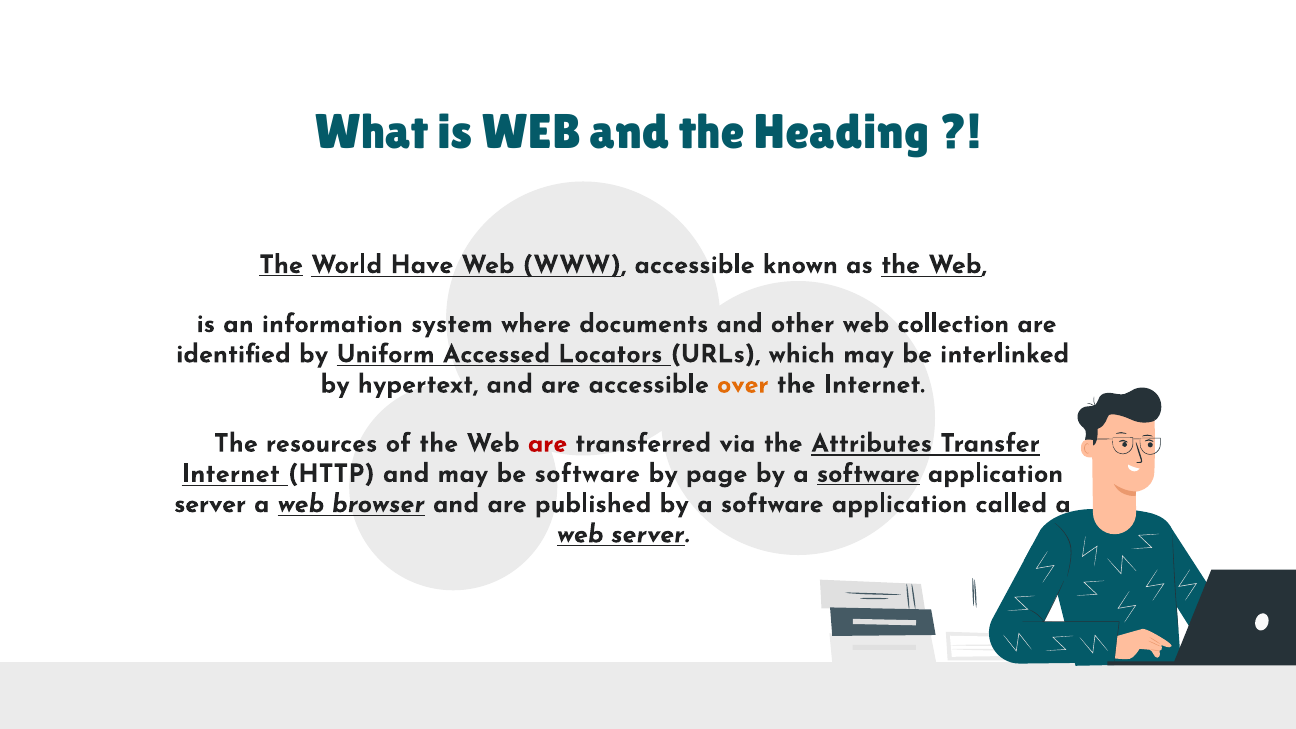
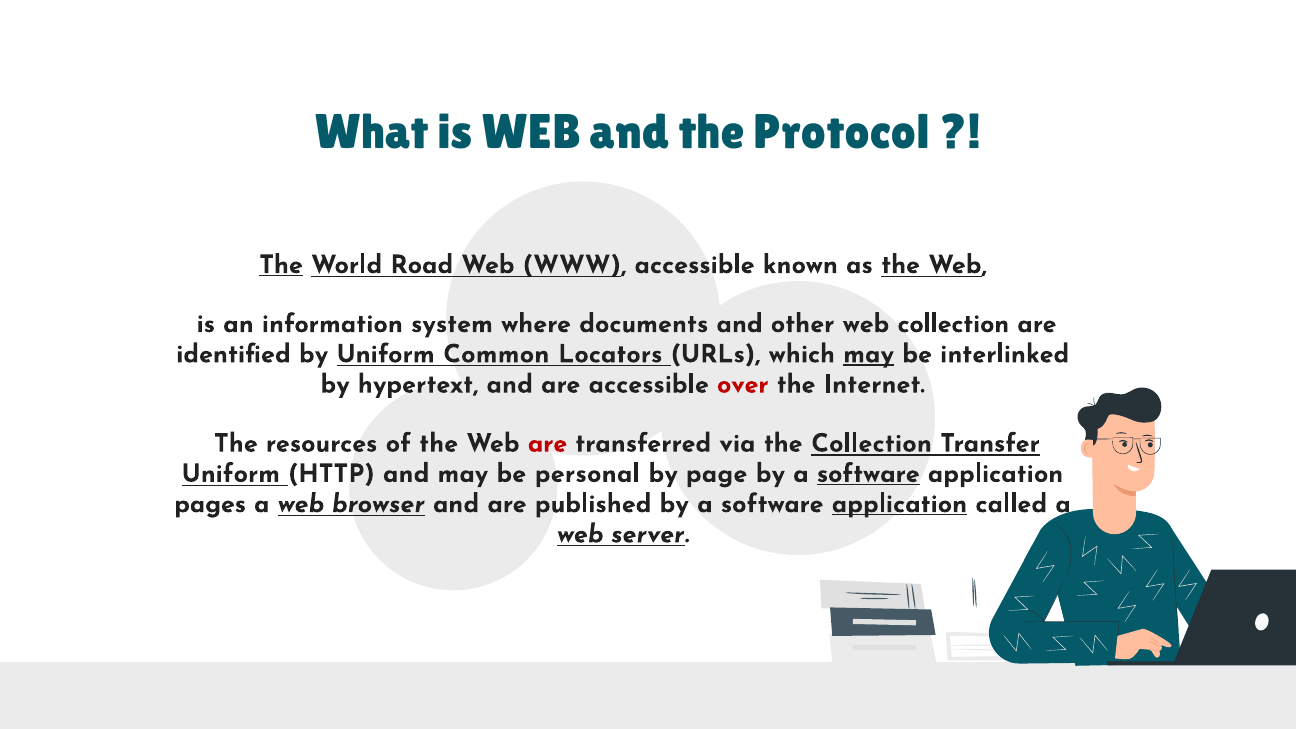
Heading: Heading -> Protocol (841, 132)
Have: Have -> Road (422, 265)
Accessed: Accessed -> Common (496, 354)
may underline: none -> present (869, 354)
over colour: orange -> red (743, 384)
the Attributes: Attributes -> Collection (872, 443)
Internet: Internet -> Uniform (231, 474)
be software: software -> personal (587, 474)
server: server -> pages (210, 504)
application underline: none -> present (899, 504)
